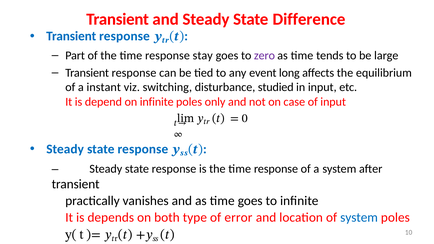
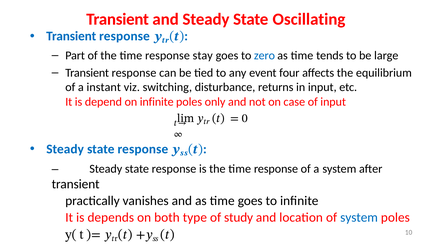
Difference: Difference -> Oscillating (309, 19)
zero colour: purple -> blue (264, 56)
long: long -> four (289, 73)
studied: studied -> returns (276, 87)
error: error -> study (239, 217)
